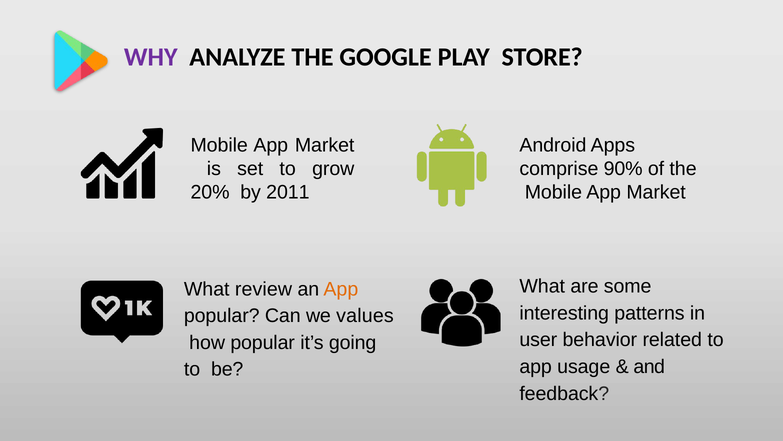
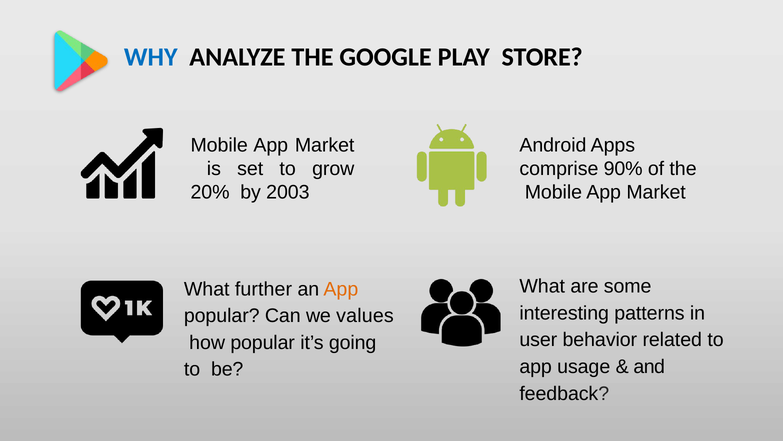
WHY colour: purple -> blue (151, 57)
2011: 2011 -> 2003 (288, 192)
review: review -> further (264, 289)
